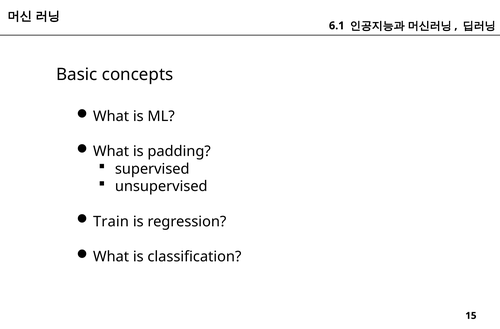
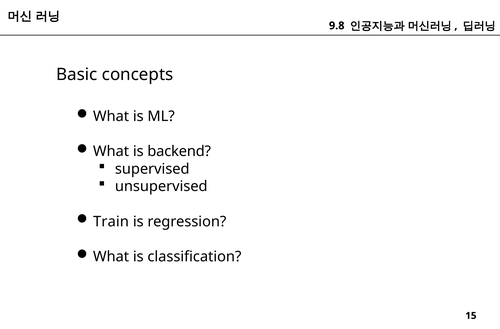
6.1: 6.1 -> 9.8 (337, 26)
padding: padding -> backend (179, 151)
